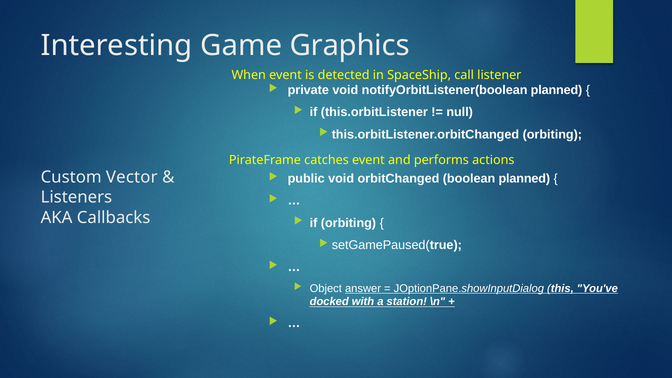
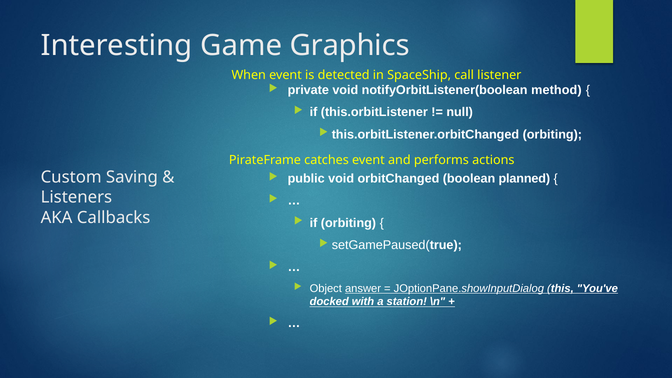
notifyOrbitListener(boolean planned: planned -> method (556, 90)
Vector: Vector -> Saving (132, 177)
